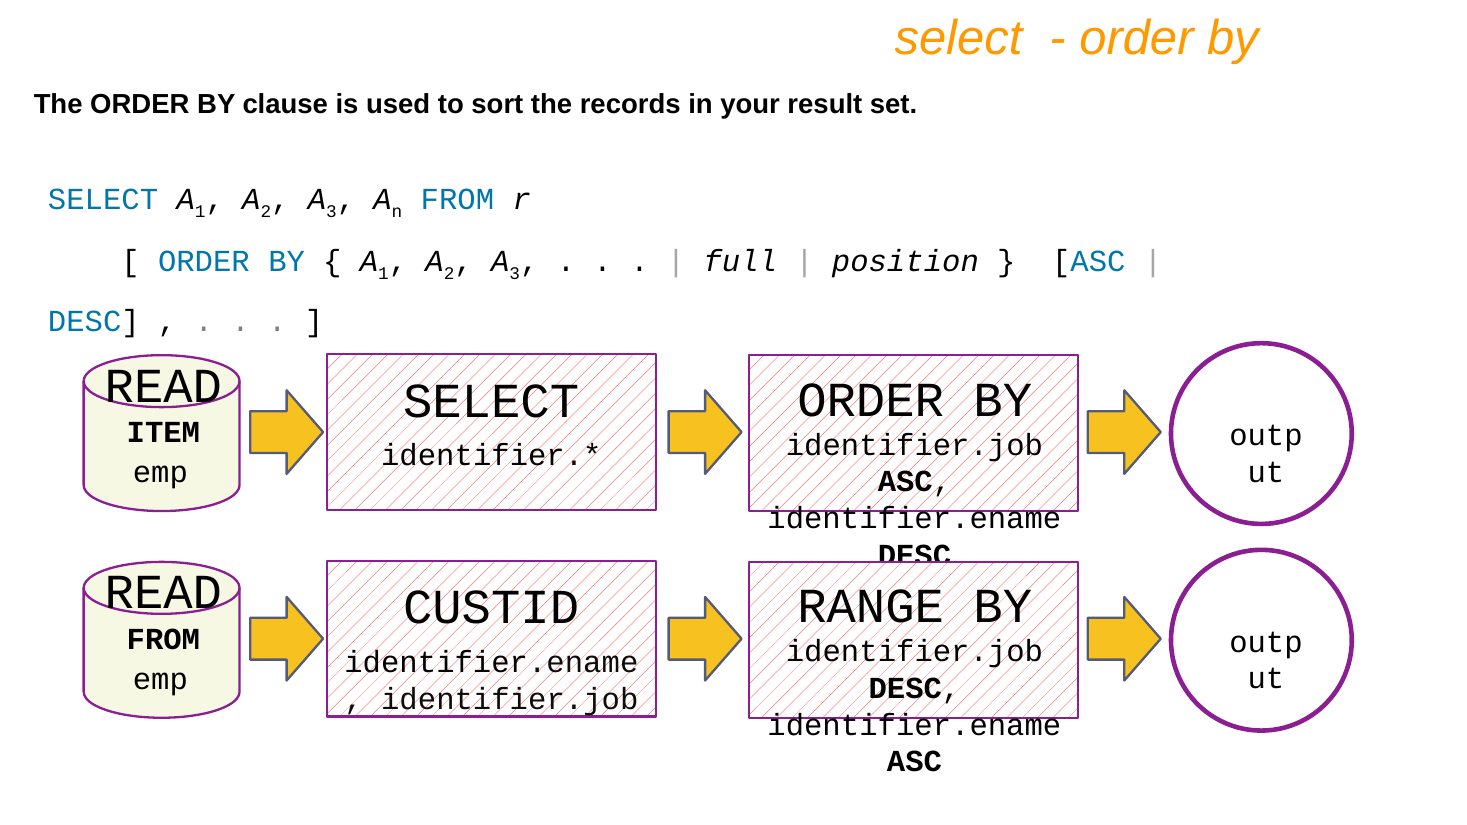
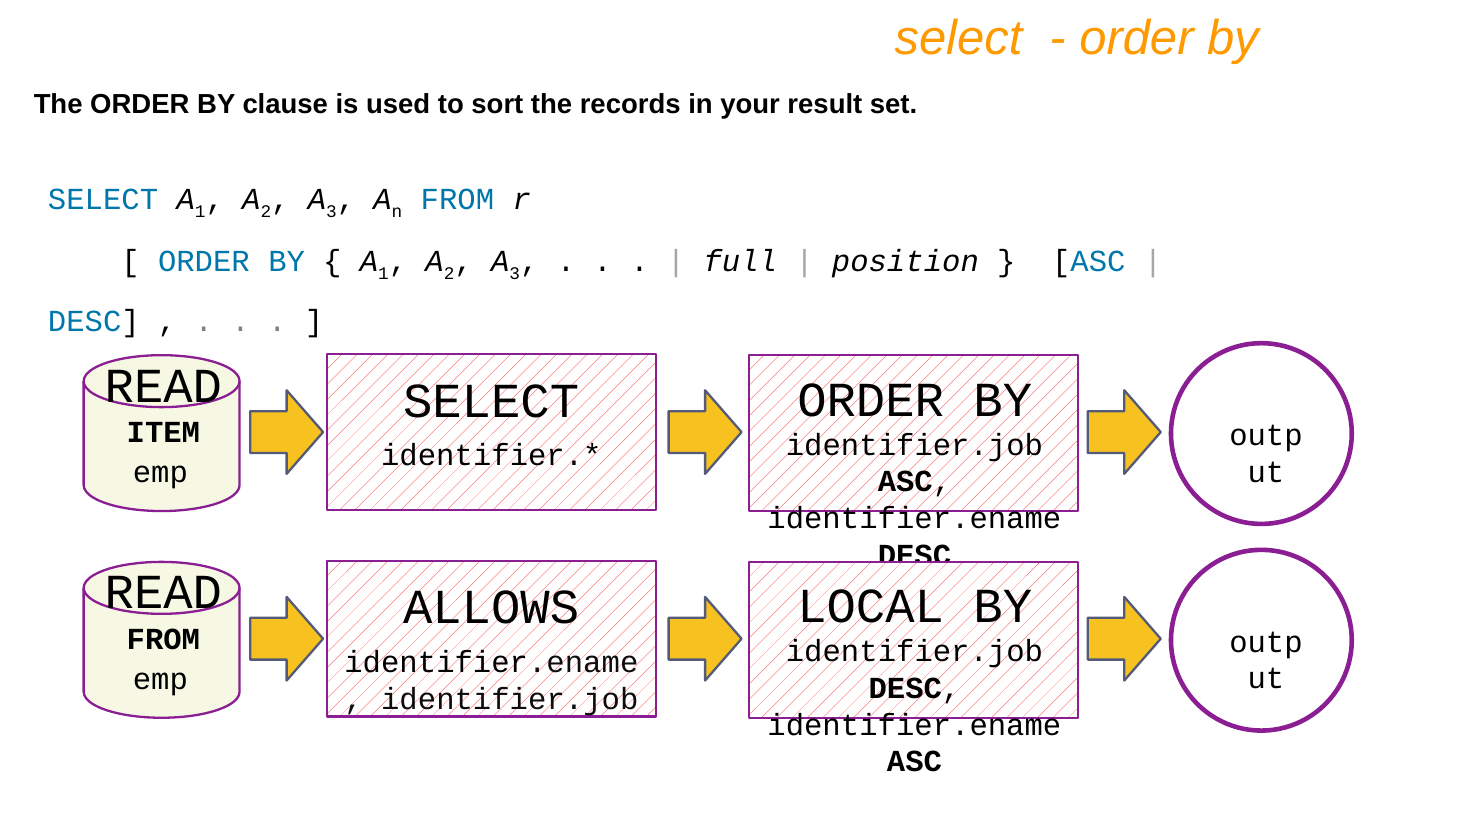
RANGE: RANGE -> LOCAL (871, 607)
CUSTID: CUSTID -> ALLOWS (491, 608)
